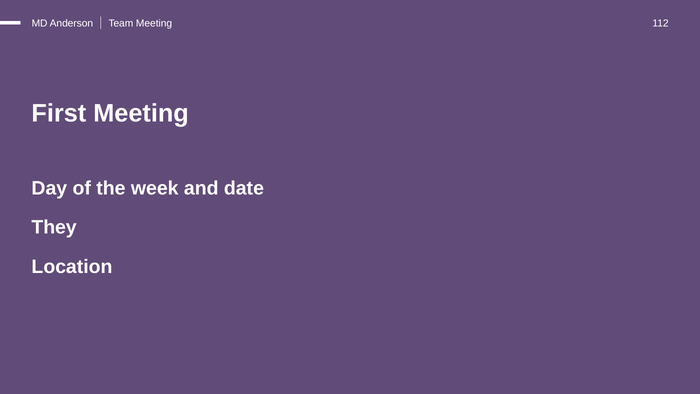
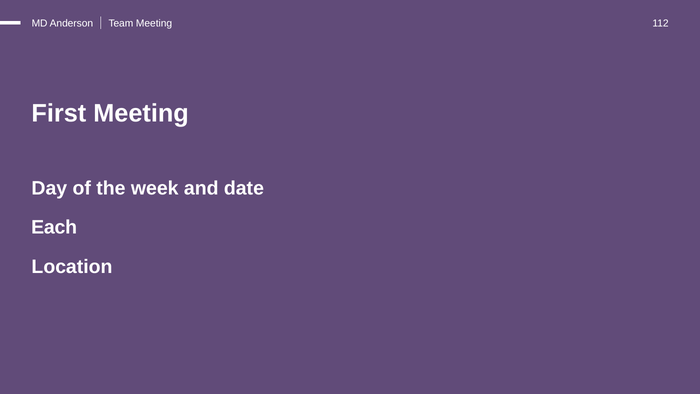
They: They -> Each (54, 227)
